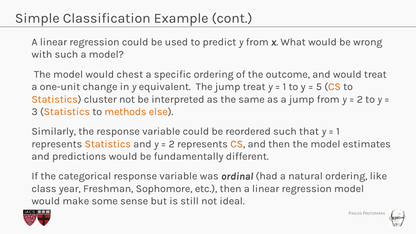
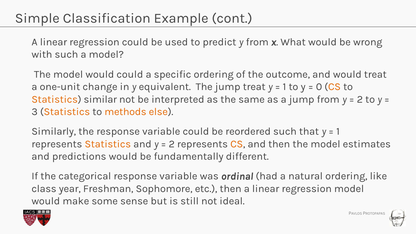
would chest: chest -> could (130, 74)
5: 5 -> 0 (319, 87)
cluster: cluster -> similar (100, 99)
